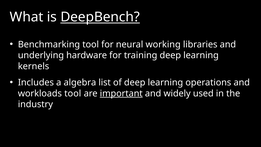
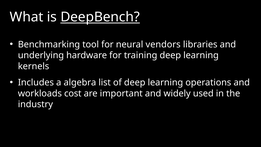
working: working -> vendors (163, 44)
workloads tool: tool -> cost (73, 93)
important underline: present -> none (121, 93)
